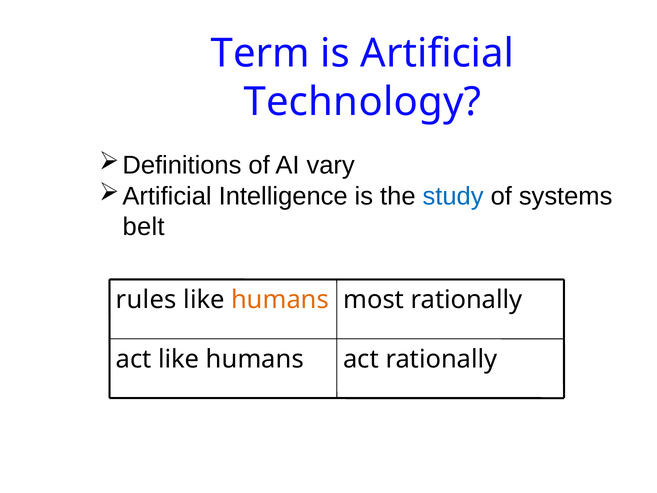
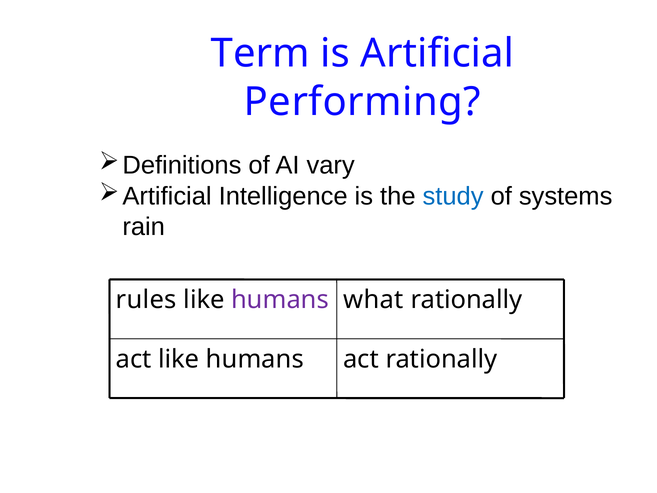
Technology: Technology -> Performing (362, 102)
belt: belt -> rain (144, 227)
humans colour: orange -> purple (280, 300)
most: most -> what (374, 300)
